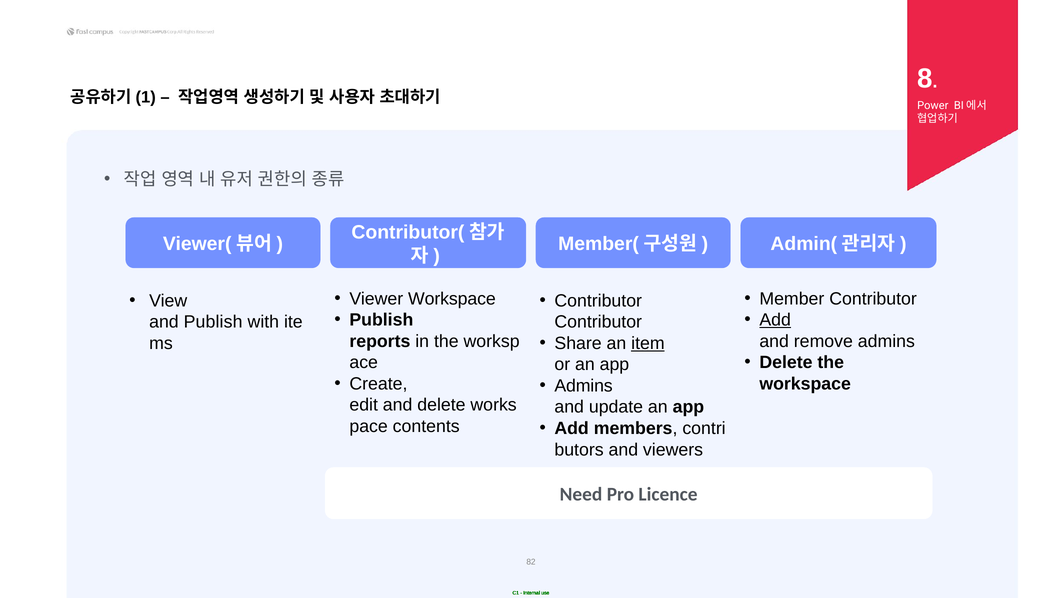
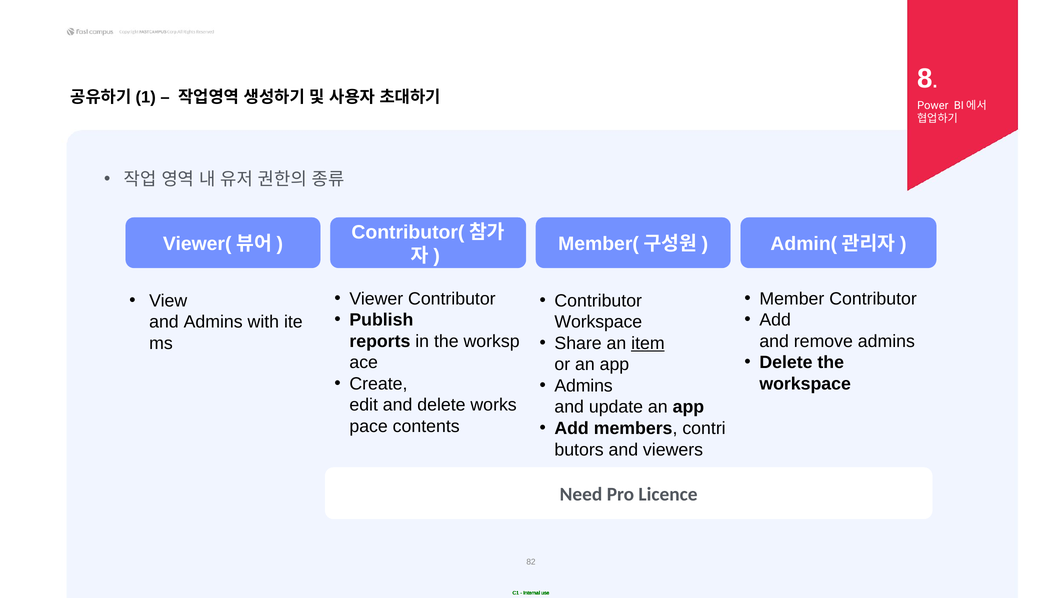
Viewer Workspace: Workspace -> Contributor (452, 298)
Add underline: present -> none (775, 320)
and Publish: Publish -> Admins (213, 322)
Contributor: Contributor -> Workspace (598, 322)
